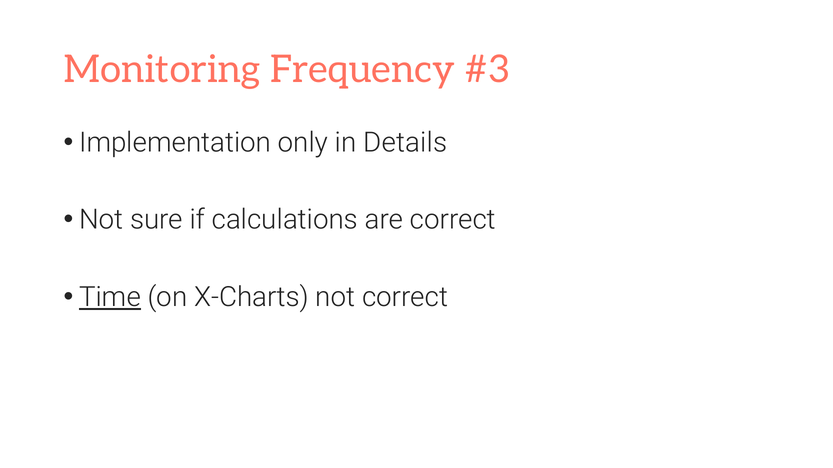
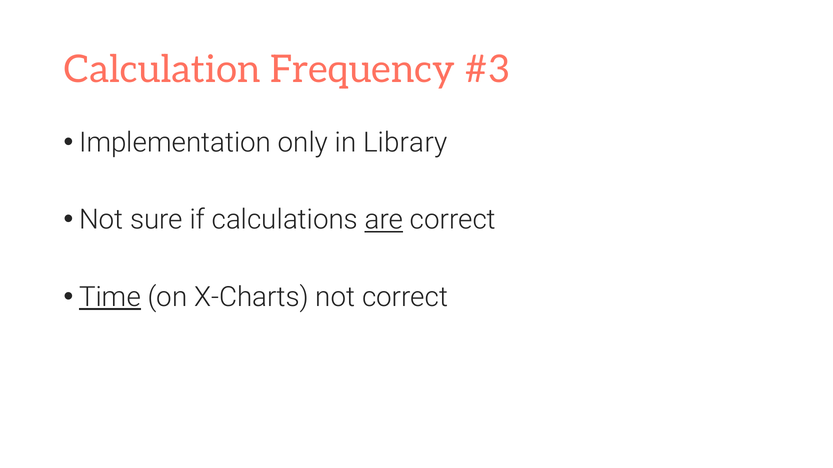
Monitoring: Monitoring -> Calculation (162, 70)
Details: Details -> Library (405, 143)
are underline: none -> present (384, 220)
